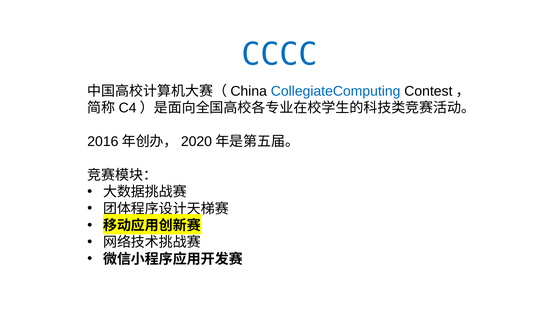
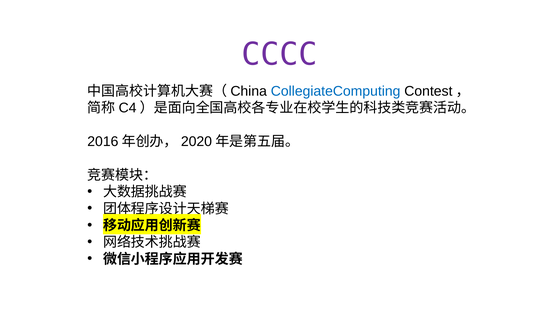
CCCC colour: blue -> purple (279, 54)
